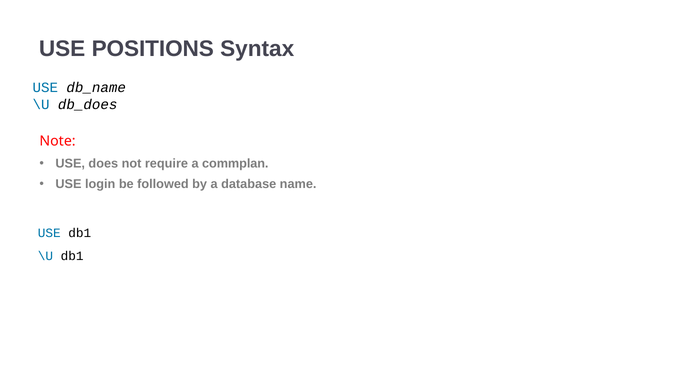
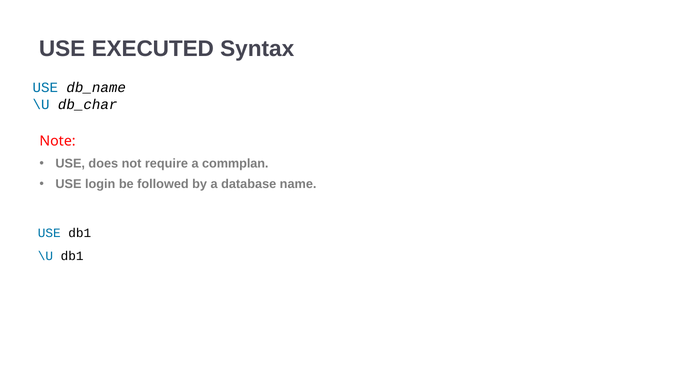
POSITIONS: POSITIONS -> EXECUTED (153, 49)
db_does: db_does -> db_char (88, 105)
